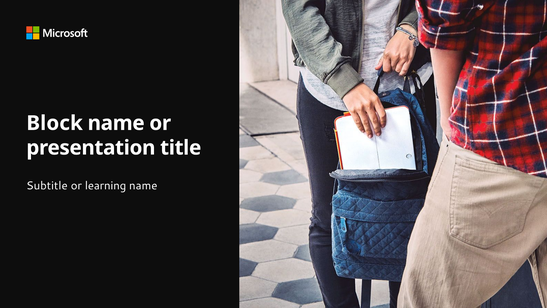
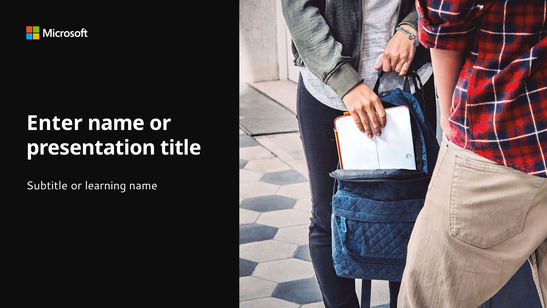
Block: Block -> Enter (55, 123)
